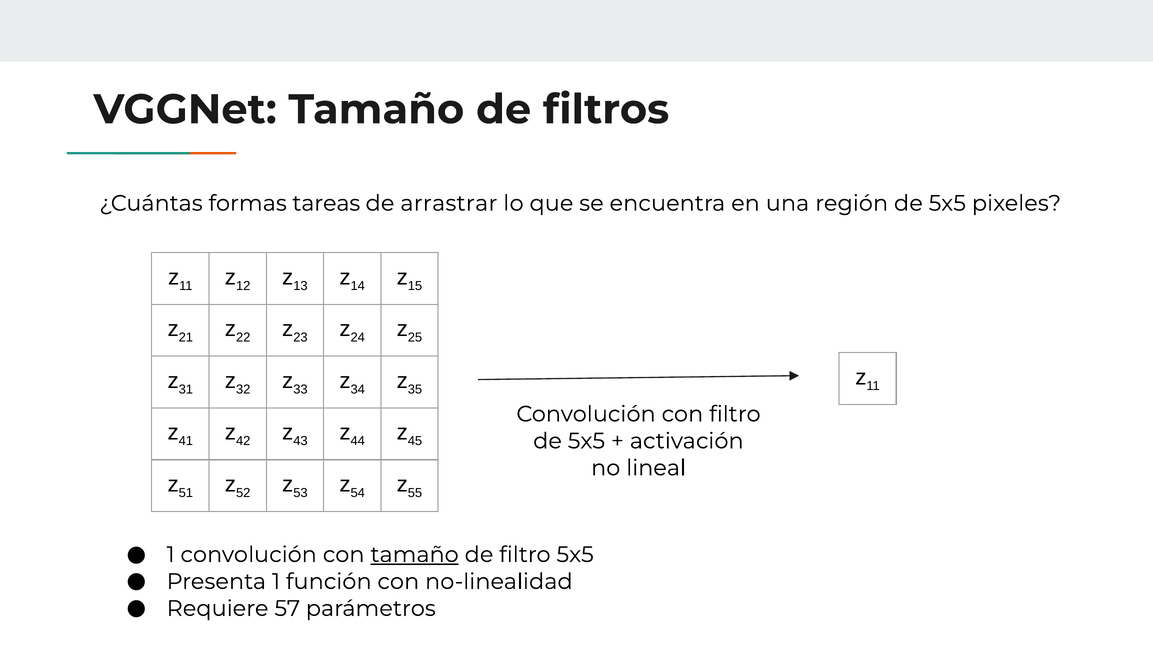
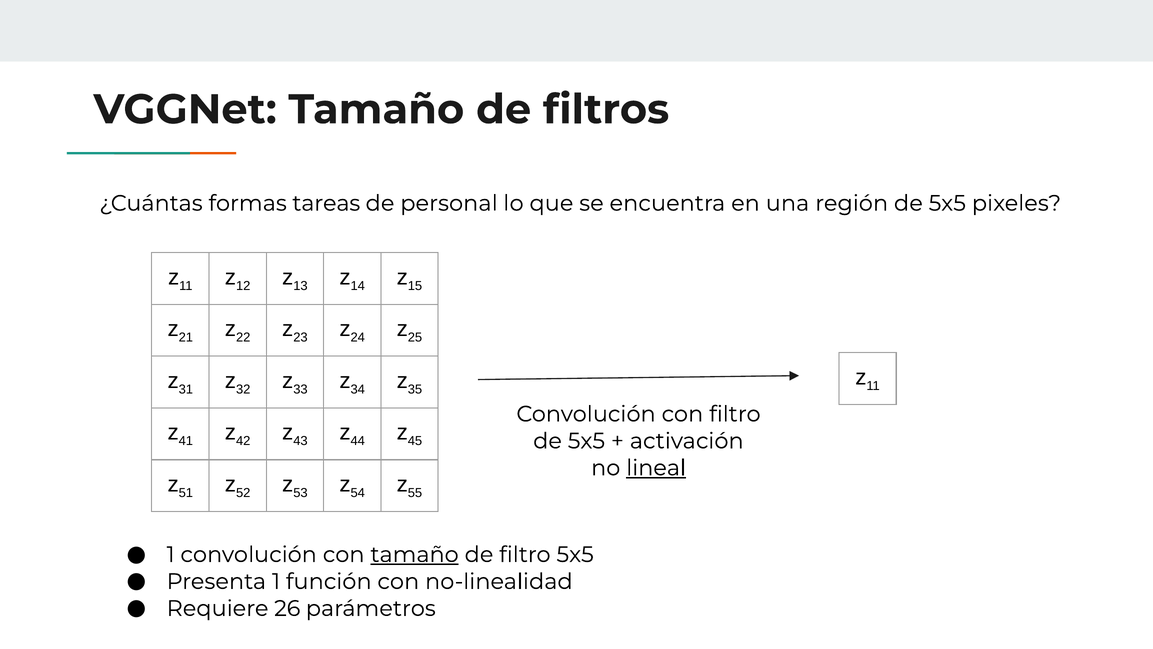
arrastrar: arrastrar -> personal (449, 203)
lineal underline: none -> present (656, 468)
57: 57 -> 26 (287, 608)
